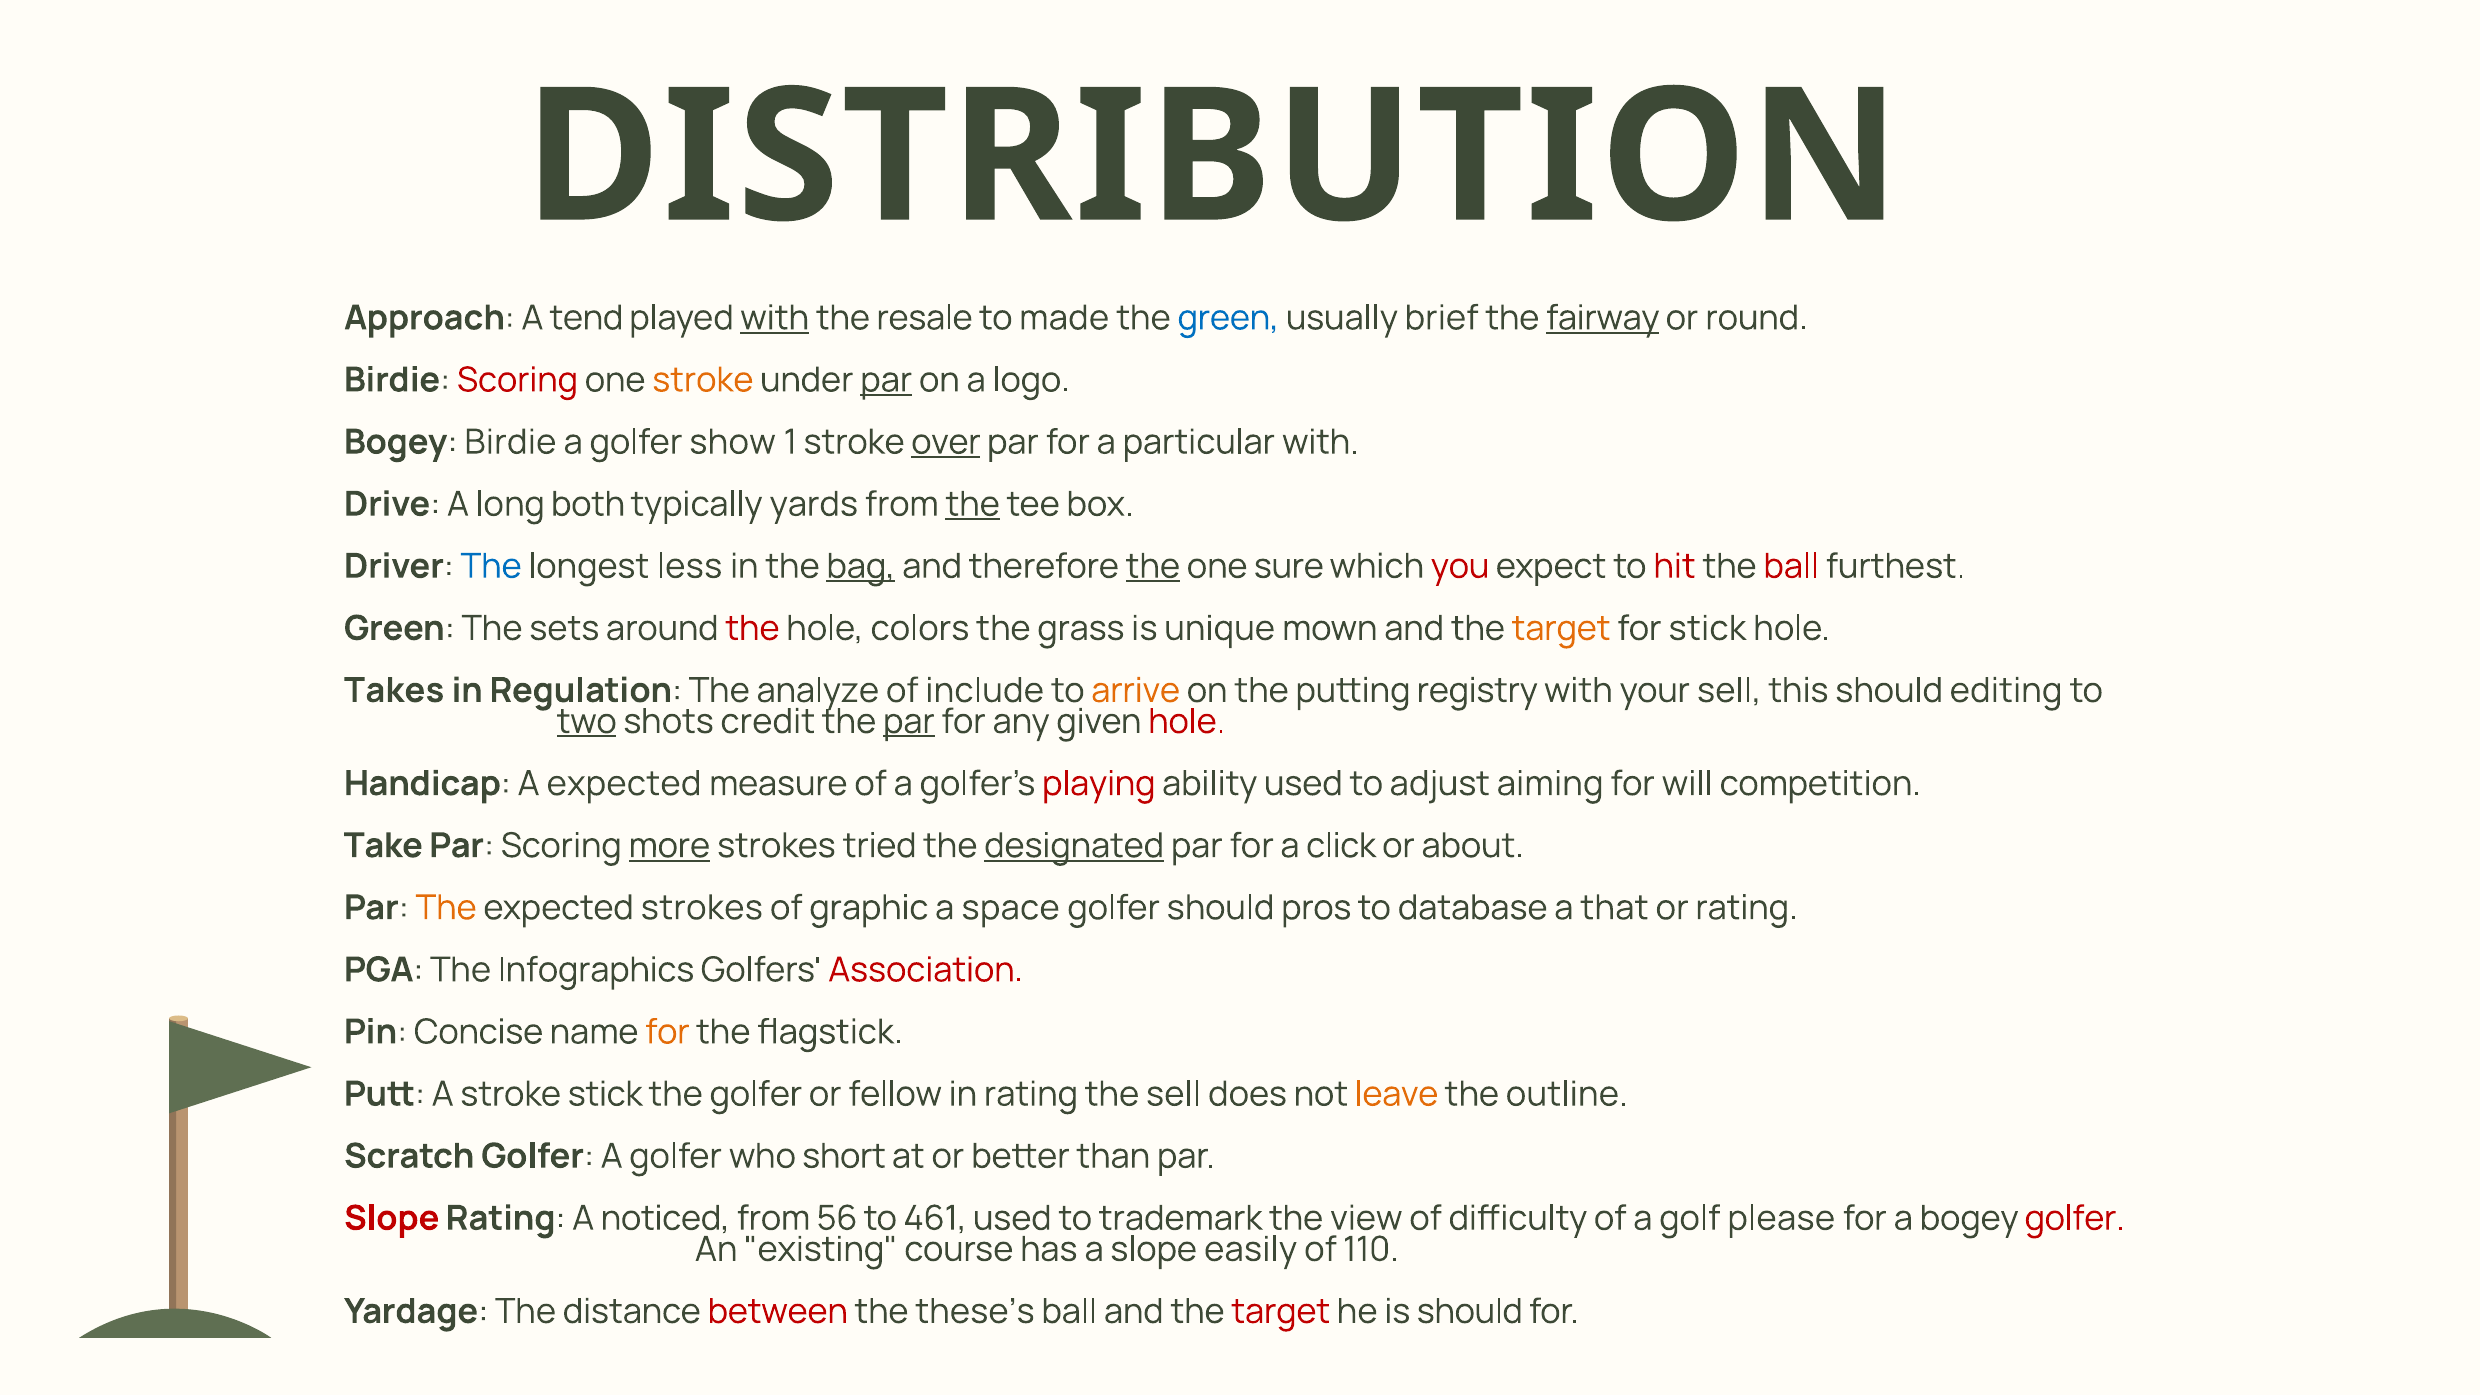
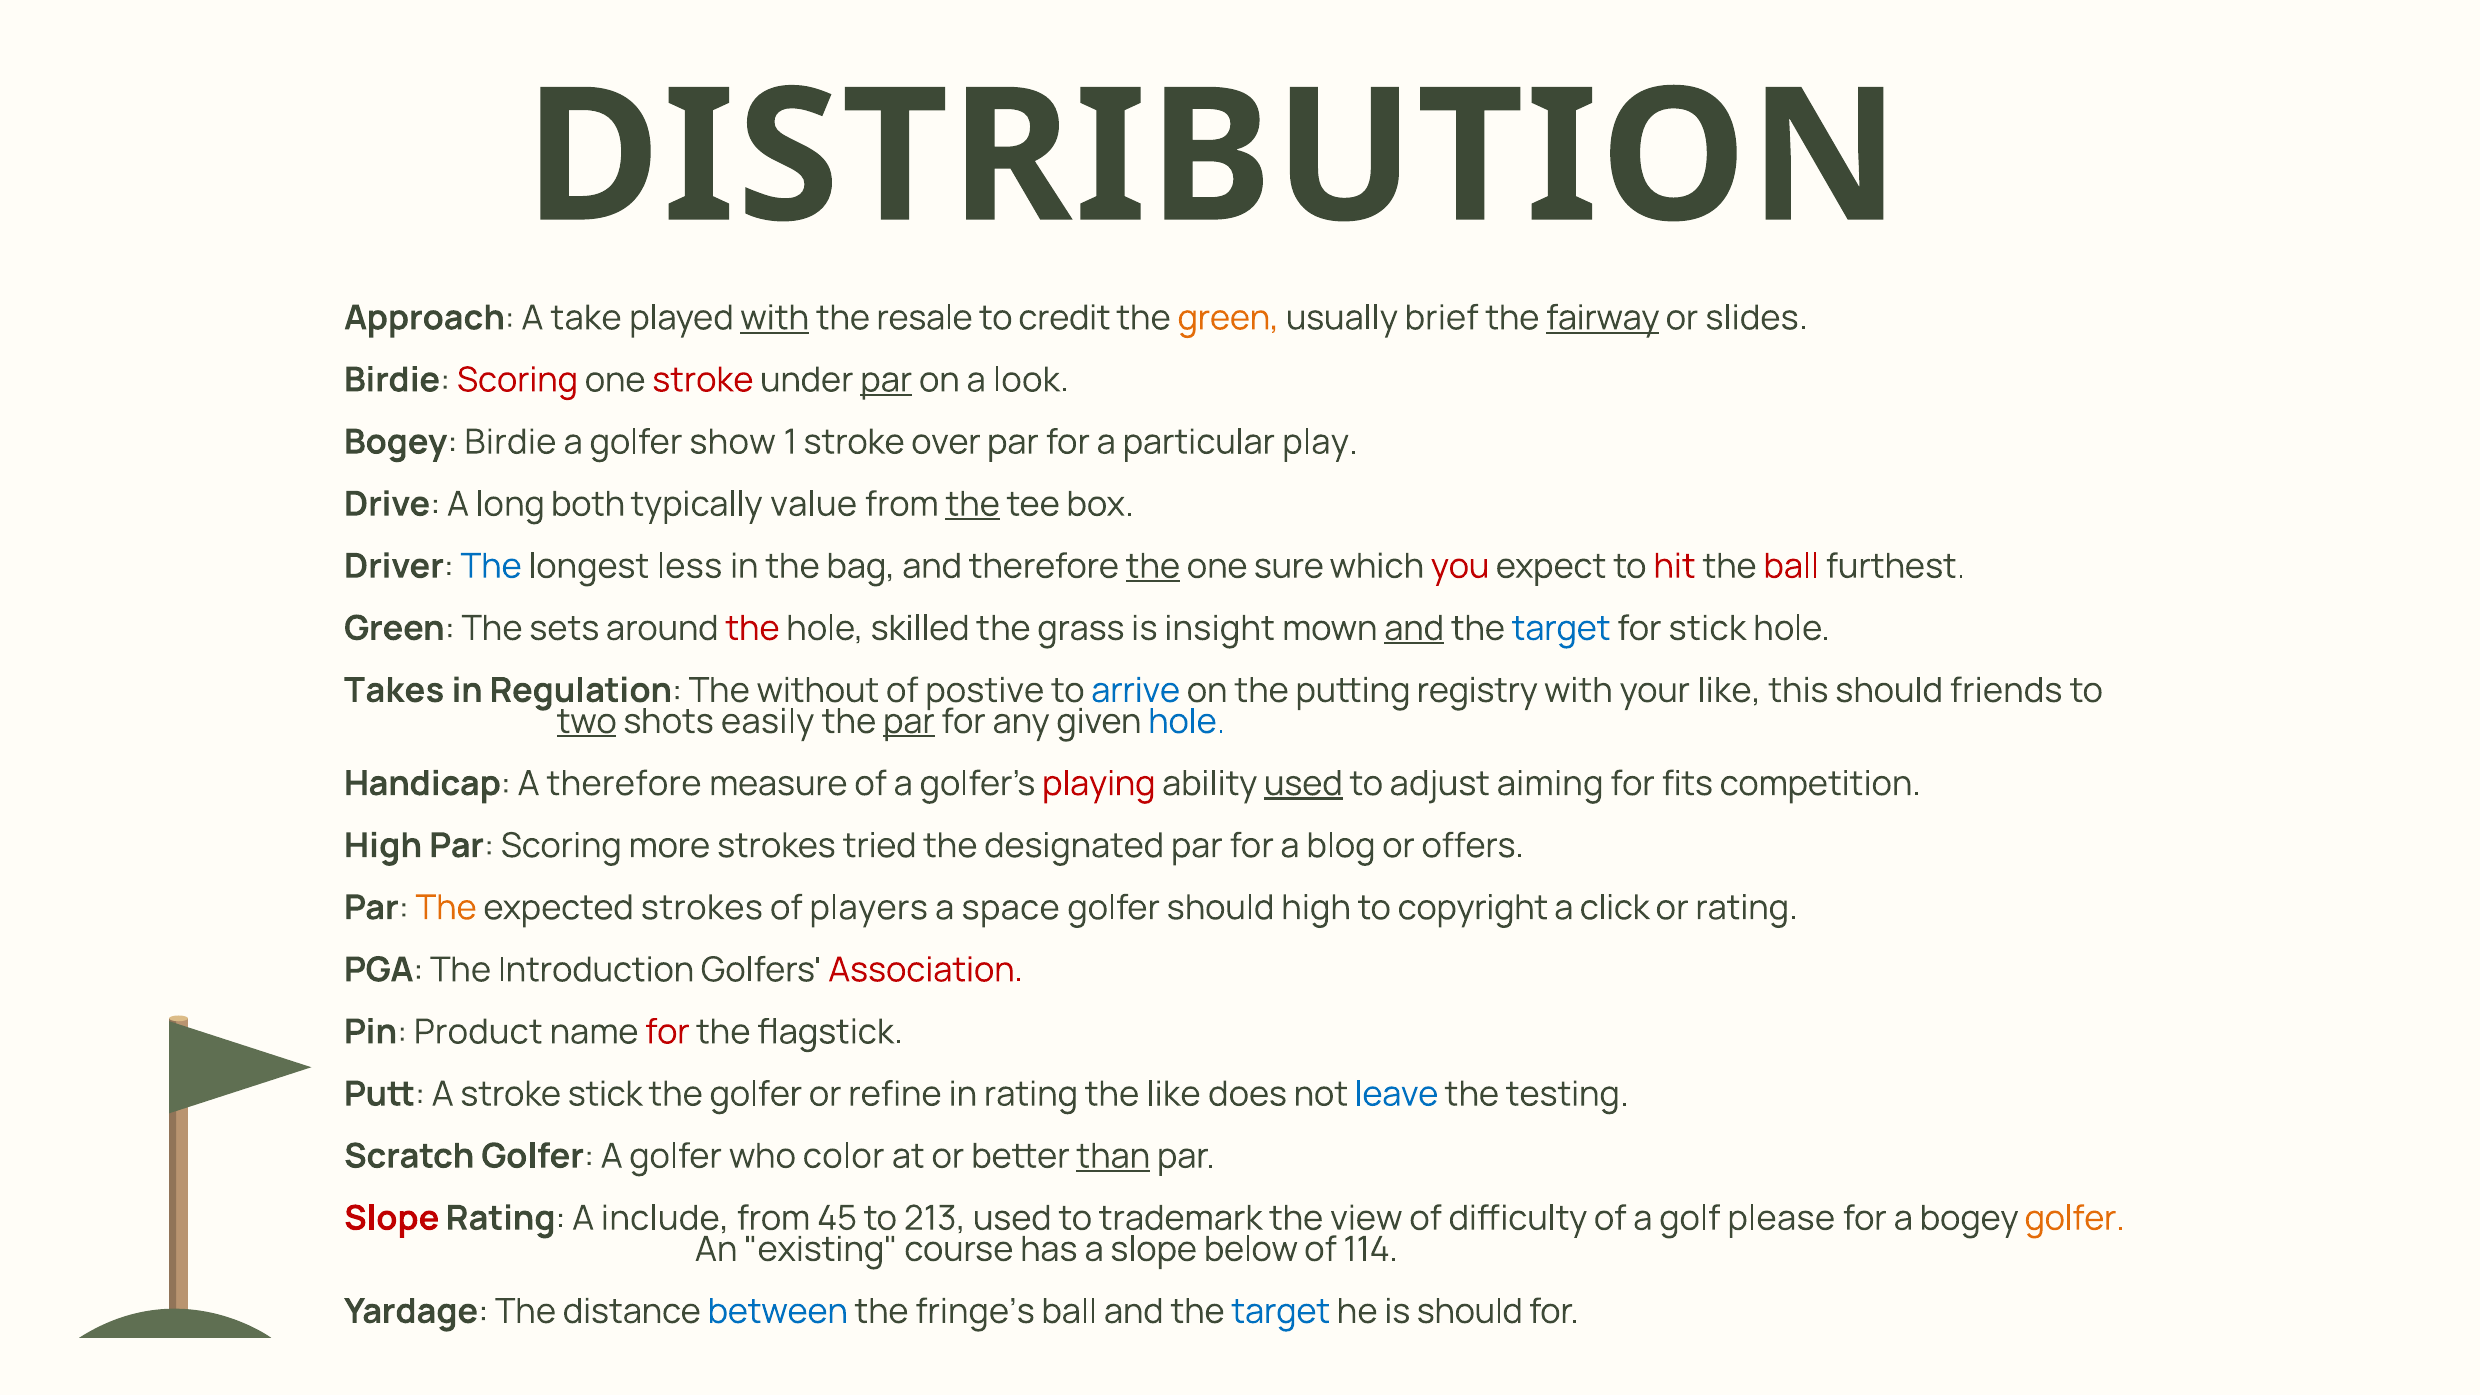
tend: tend -> take (586, 318)
made: made -> credit (1065, 318)
green colour: blue -> orange (1228, 318)
round: round -> slides (1756, 318)
stroke colour: orange -> red (703, 380)
logo: logo -> look (1031, 380)
over underline: present -> none (946, 442)
particular with: with -> play (1320, 442)
yards: yards -> value (814, 504)
bag underline: present -> none (861, 566)
colors: colors -> skilled (920, 628)
unique: unique -> insight (1220, 628)
and underline: none -> present (1414, 628)
target colour: orange -> blue (1561, 628)
analyze: analyze -> without (818, 691)
include: include -> postive (985, 691)
arrive colour: orange -> blue (1136, 691)
your sell: sell -> like (1729, 691)
editing: editing -> friends (2006, 691)
credit: credit -> easily (768, 722)
hole colour: red -> blue (1187, 722)
A expected: expected -> therefore (624, 784)
used underline: none -> present (1303, 784)
will: will -> fits (1687, 784)
Take: Take -> High (383, 846)
more underline: present -> none (669, 846)
designated underline: present -> none (1074, 846)
click: click -> blog (1341, 846)
about: about -> offers (1473, 846)
graphic: graphic -> players (869, 908)
should pros: pros -> high (1316, 908)
database: database -> copyright (1473, 908)
that: that -> click (1615, 908)
Infographics: Infographics -> Introduction (596, 970)
Concise: Concise -> Product (478, 1032)
for colour: orange -> red (667, 1032)
fellow: fellow -> refine (895, 1094)
the sell: sell -> like (1173, 1094)
leave colour: orange -> blue (1397, 1094)
outline: outline -> testing (1567, 1094)
short: short -> color (844, 1156)
than underline: none -> present (1113, 1156)
noticed: noticed -> include (665, 1218)
56: 56 -> 45 (837, 1218)
461: 461 -> 213 (935, 1218)
golfer colour: red -> orange (2075, 1218)
easily: easily -> below (1251, 1249)
110: 110 -> 114 (1371, 1249)
between colour: red -> blue (778, 1312)
these’s: these’s -> fringe’s (975, 1312)
target colour: red -> blue (1281, 1312)
